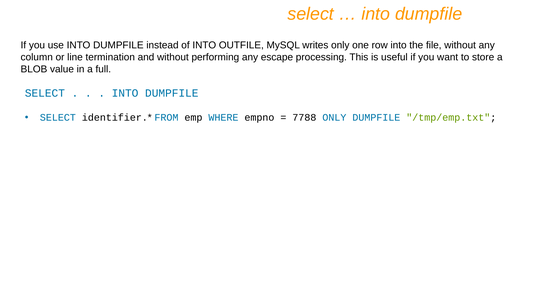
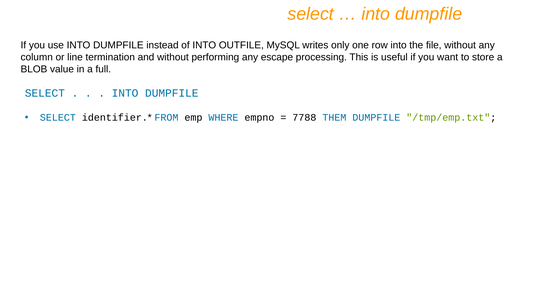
7788 ONLY: ONLY -> THEM (334, 118)
